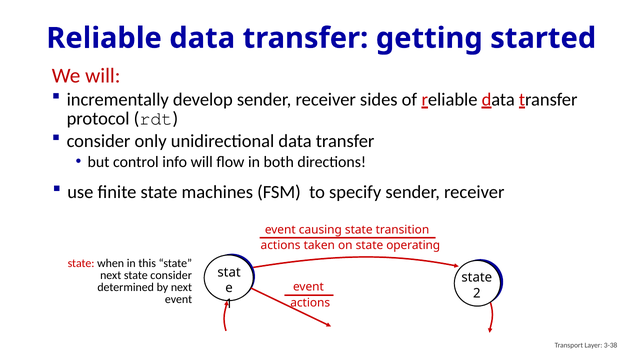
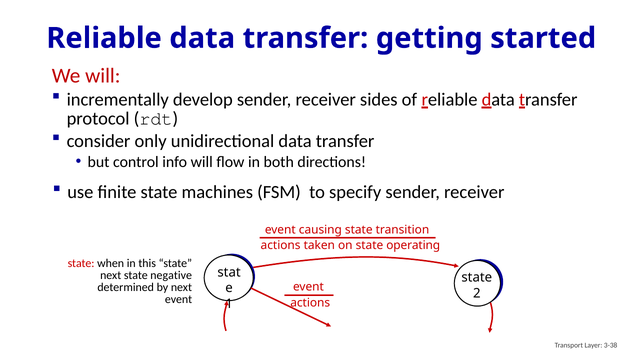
state consider: consider -> negative (171, 275)
